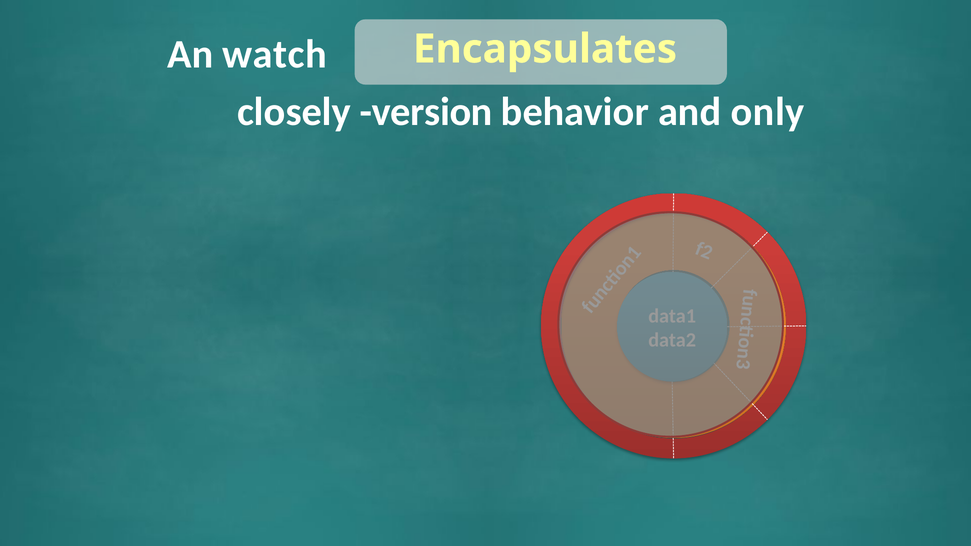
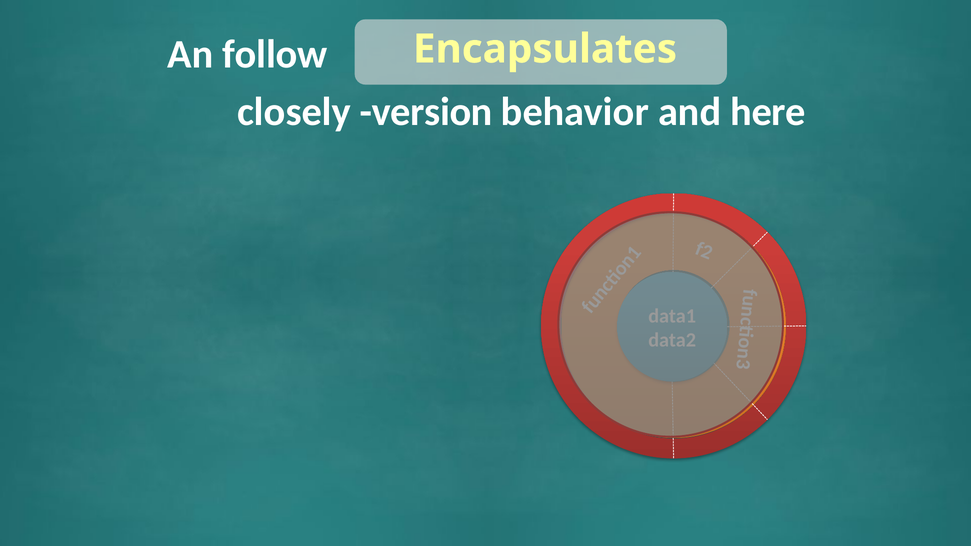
watch: watch -> follow (275, 54)
only: only -> here (768, 112)
